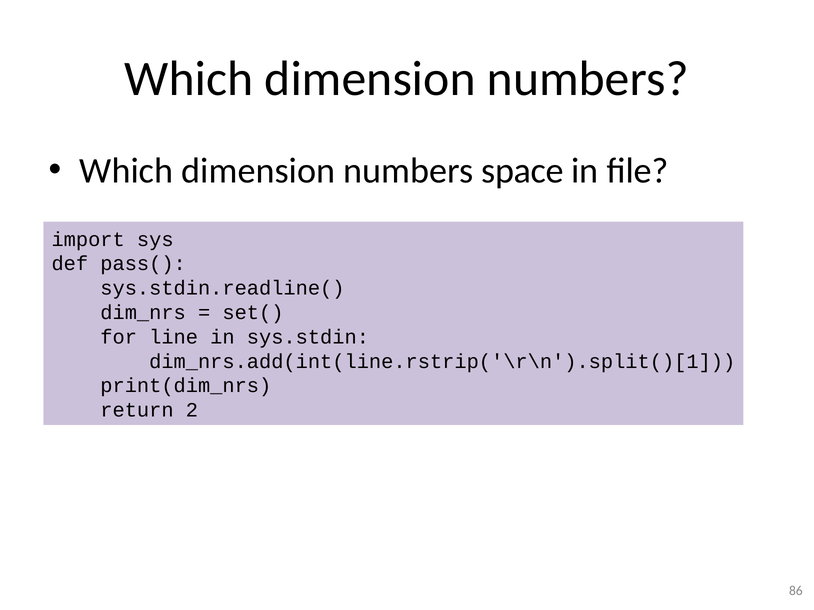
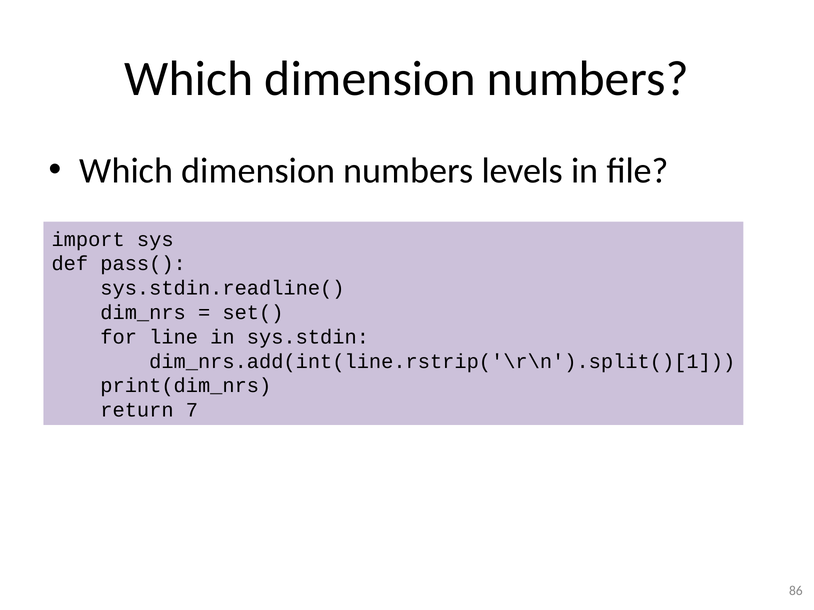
space: space -> levels (522, 171)
2: 2 -> 7 (192, 410)
